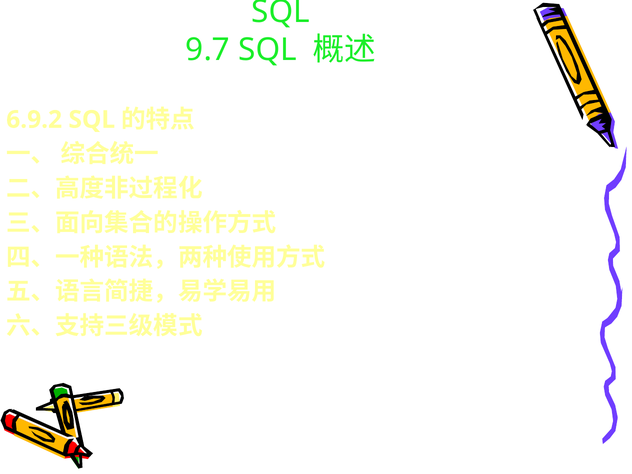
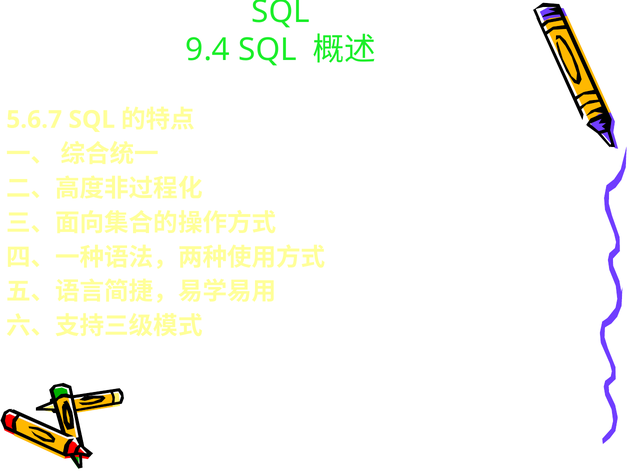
9.7: 9.7 -> 9.4 (208, 50)
6.9.2: 6.9.2 -> 5.6.7 (34, 120)
